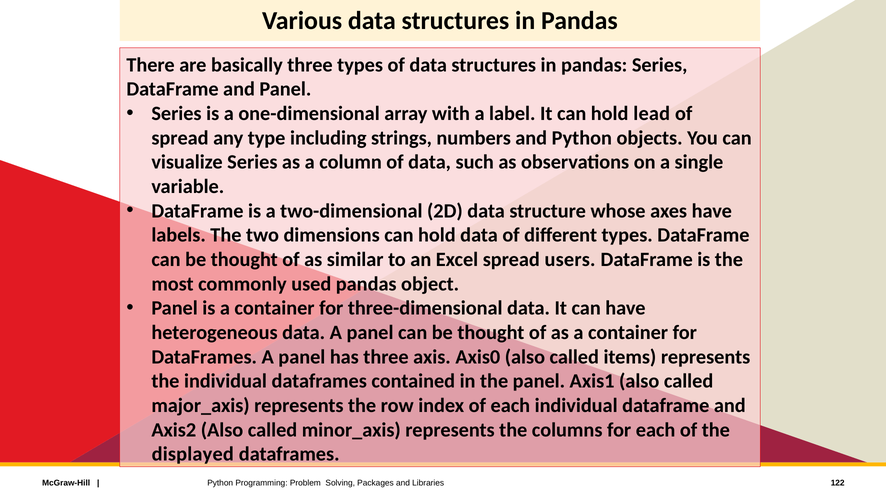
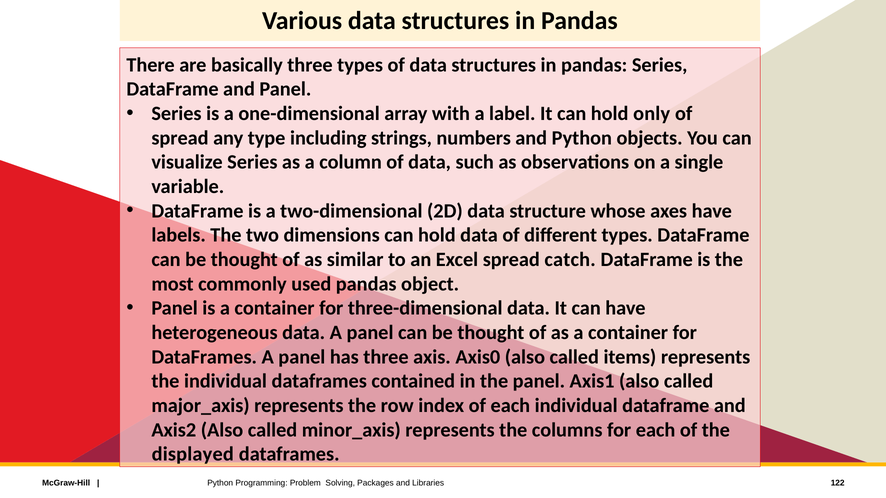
lead: lead -> only (652, 114)
users: users -> catch (570, 260)
